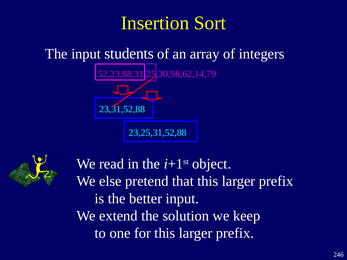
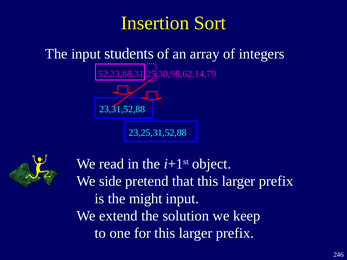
else: else -> side (110, 181)
better: better -> might (146, 199)
